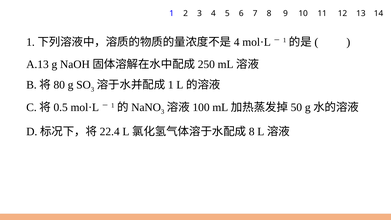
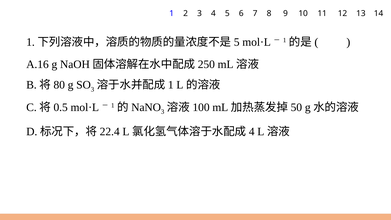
4: 4 -> 5 (237, 42)
A.13: A.13 -> A.16 (37, 64)
8: 8 -> 4 (252, 132)
